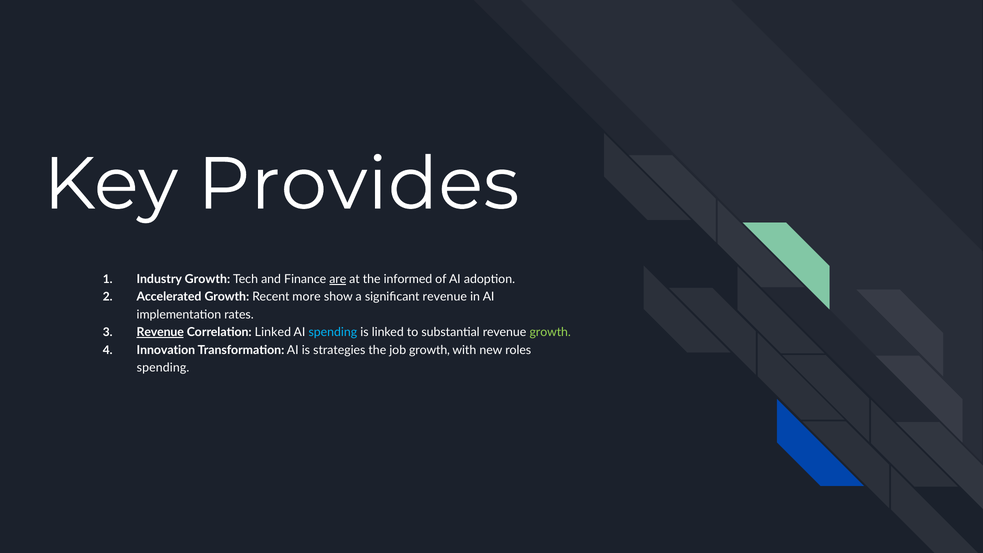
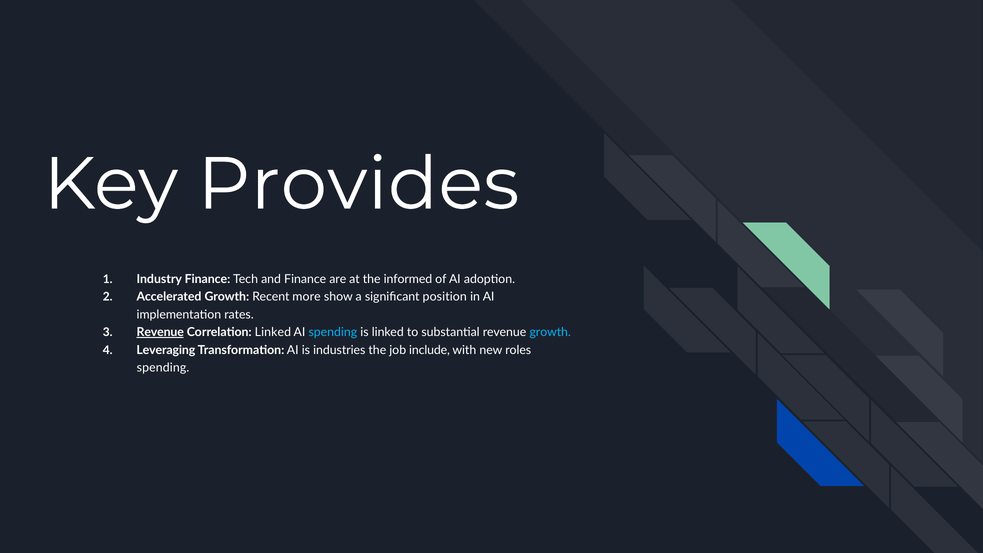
Industry Growth: Growth -> Finance (207, 279)
are underline: present -> none (338, 279)
significant revenue: revenue -> position (445, 297)
growth colour: light green -> light blue (550, 332)
Innovation: Innovation -> Leveraging (166, 350)
strategies: strategies -> industries (339, 350)
job growth: growth -> include (429, 350)
